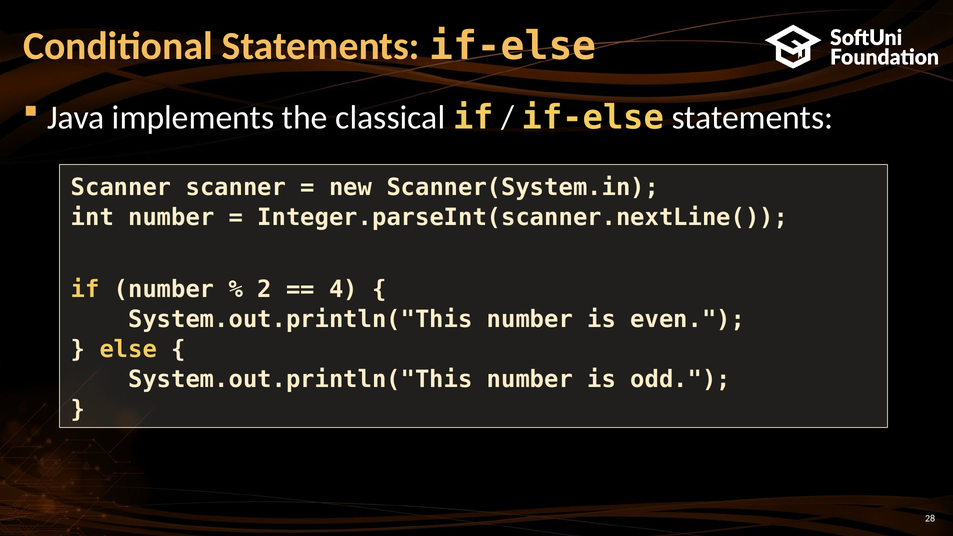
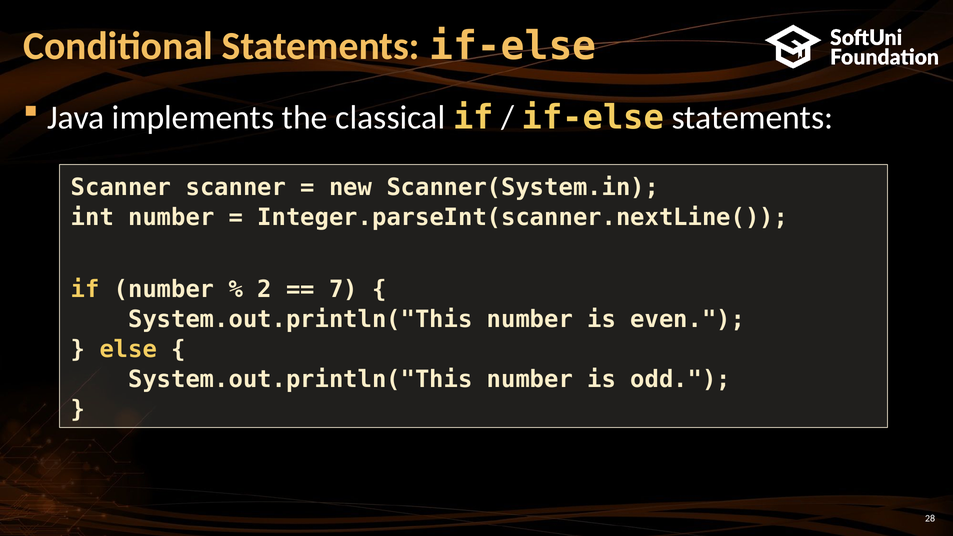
4: 4 -> 7 (343, 289)
